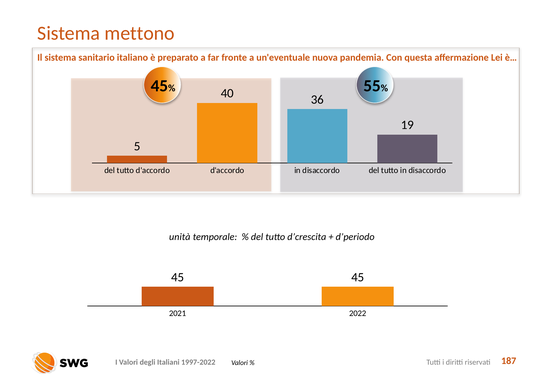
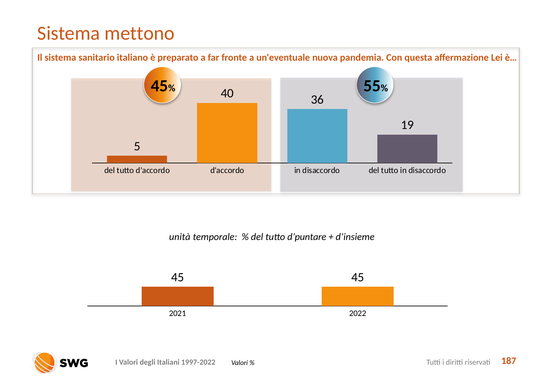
d’crescita: d’crescita -> d’puntare (307, 237)
d’periodo: d’periodo -> d’insieme (355, 237)
